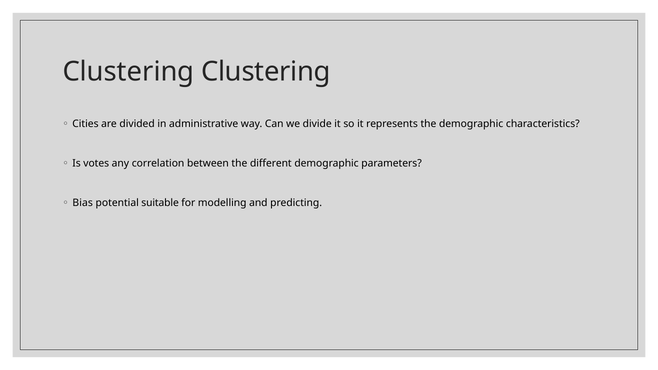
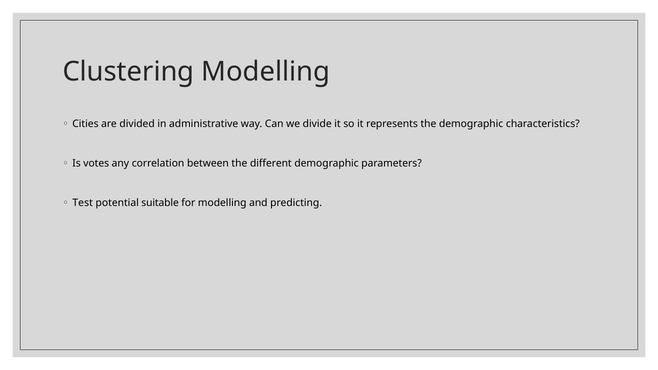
Clustering Clustering: Clustering -> Modelling (266, 72)
Bias: Bias -> Test (83, 203)
